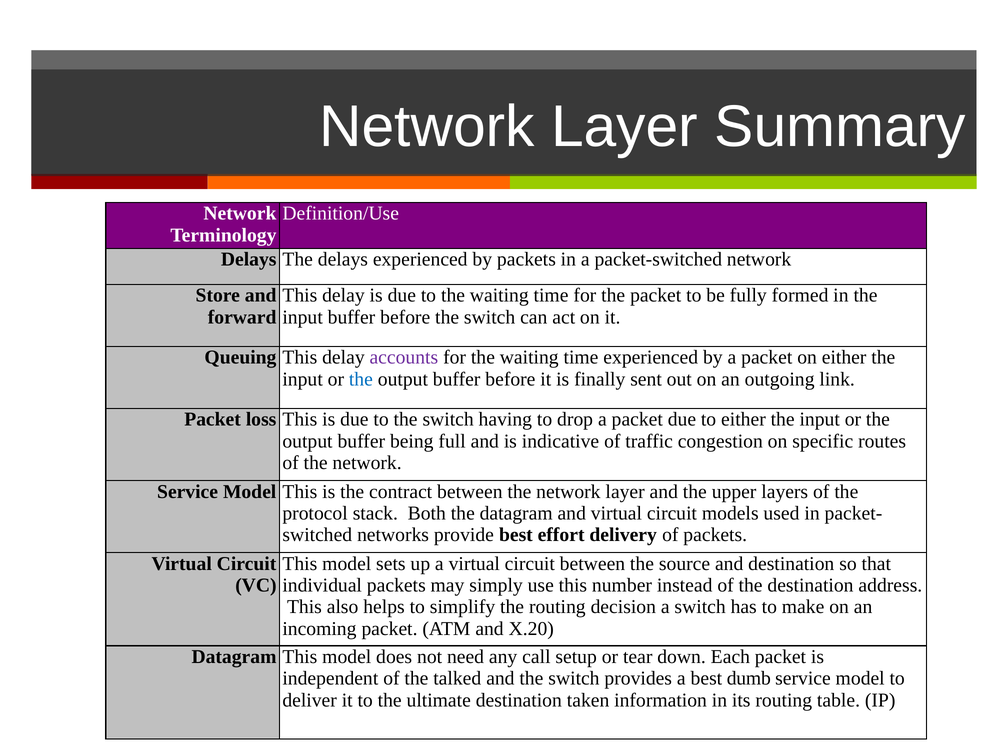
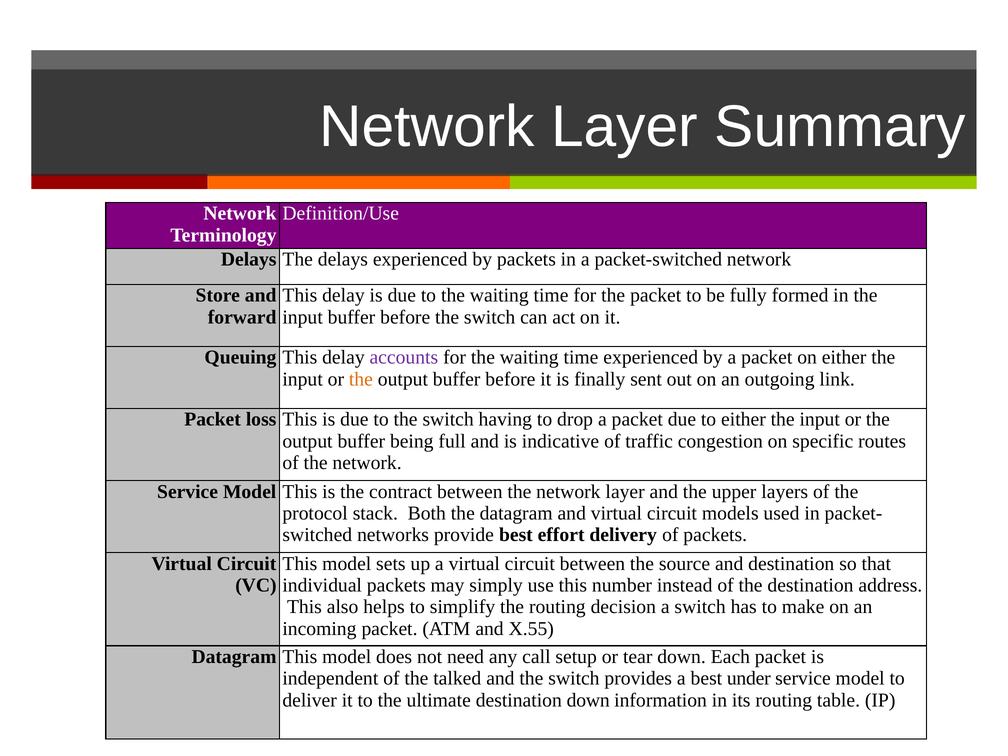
the colour: blue -> orange (361, 379)
X.20: X.20 -> X.55 (531, 629)
dumb: dumb -> under (749, 678)
destination taken: taken -> down (588, 700)
